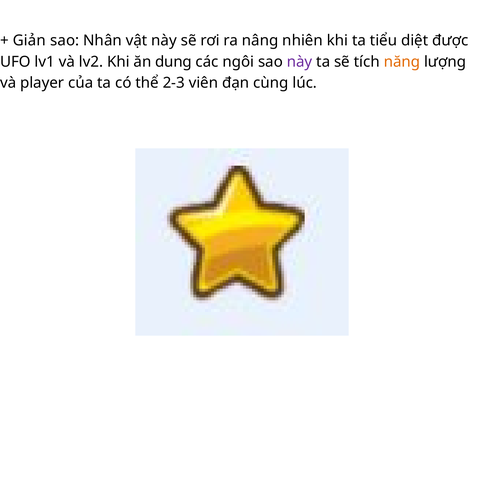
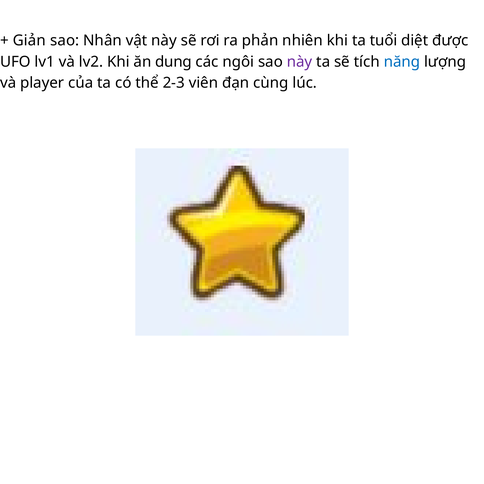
nâng: nâng -> phản (260, 40)
tiểu: tiểu -> tuổi (384, 40)
năng colour: orange -> blue (402, 62)
